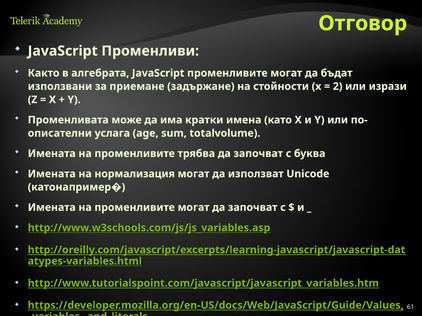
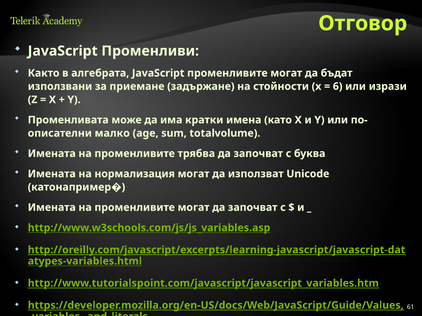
2: 2 -> 6 (338, 87)
услага: услага -> малко (112, 133)
